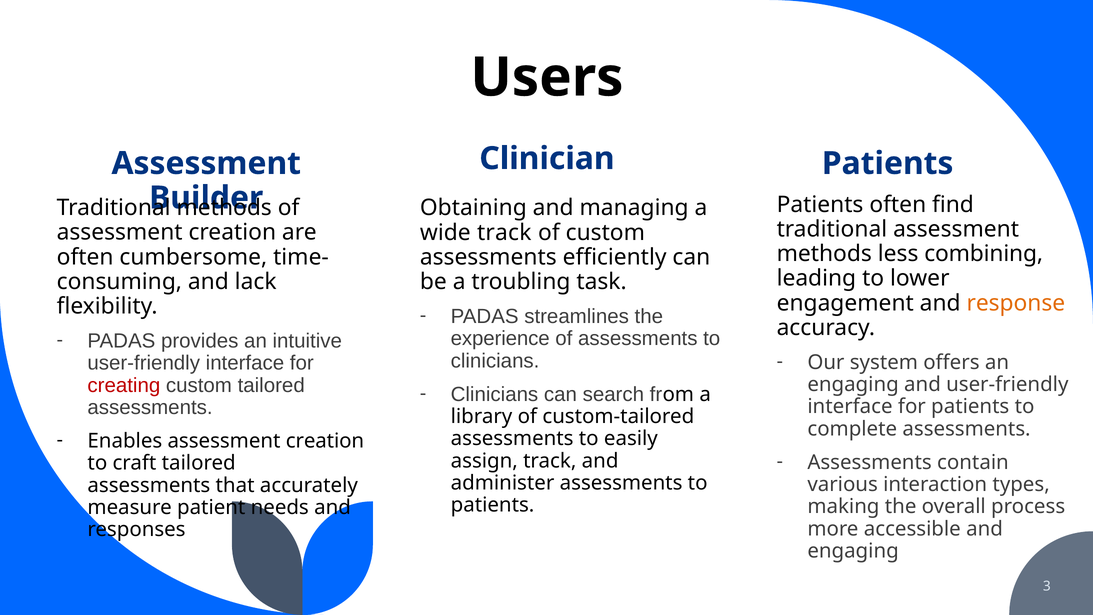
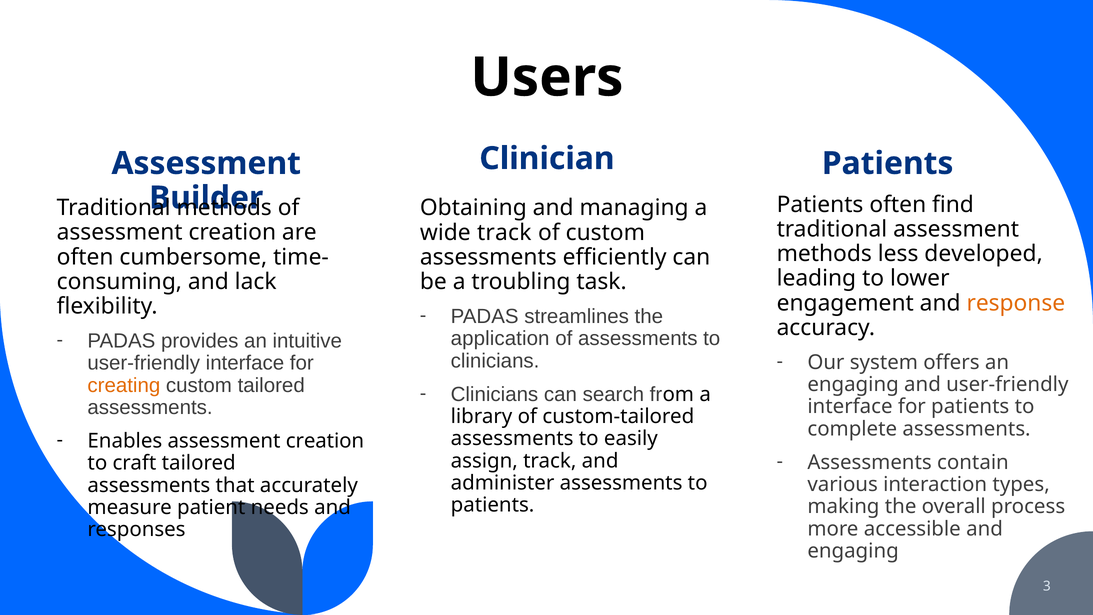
combining: combining -> developed (984, 254)
experience: experience -> application (500, 339)
creating colour: red -> orange (124, 385)
